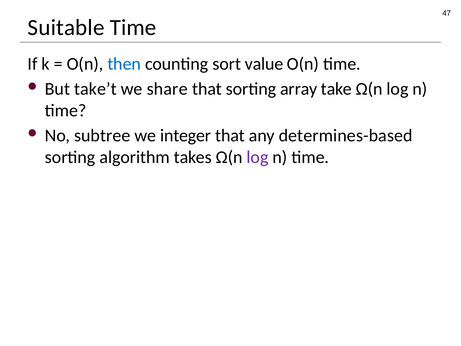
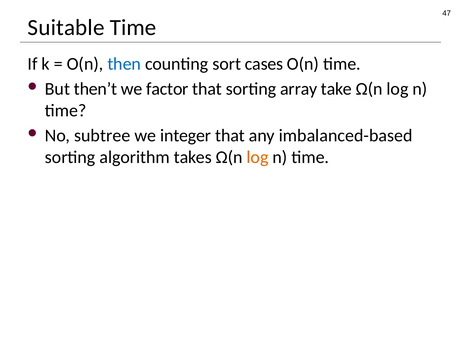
value: value -> cases (264, 64)
take’t: take’t -> then’t (96, 89)
share: share -> factor (167, 89)
determines-based: determines-based -> imbalanced-based (346, 136)
log colour: purple -> orange (258, 157)
